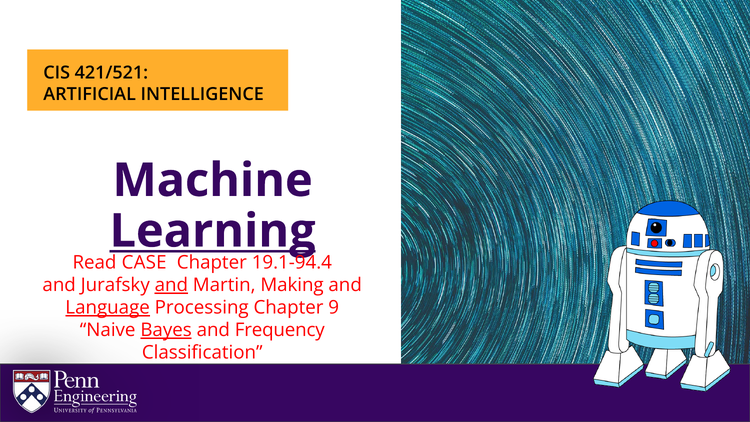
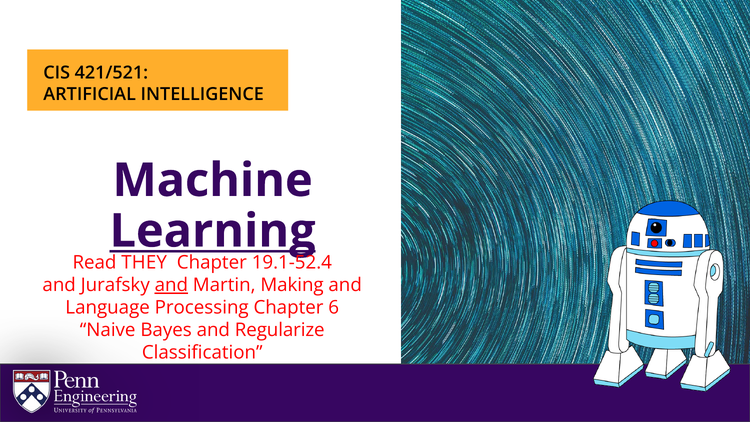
CASE: CASE -> THEY (144, 263)
19.1-94.4: 19.1-94.4 -> 19.1-52.4 (292, 263)
Language underline: present -> none (108, 308)
9: 9 -> 6 (334, 308)
Bayes underline: present -> none (166, 330)
Frequency: Frequency -> Regularize (280, 330)
